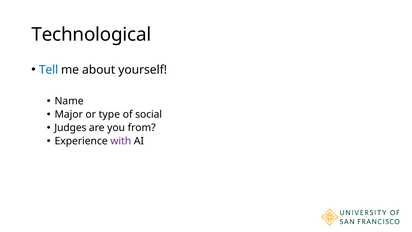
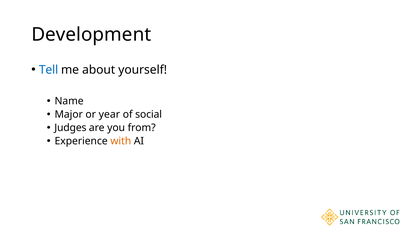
Technological: Technological -> Development (91, 35)
type: type -> year (109, 114)
with colour: purple -> orange (121, 141)
